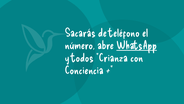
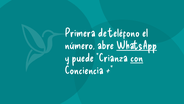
Sacarás: Sacarás -> Primera (80, 33)
todos: todos -> puede (83, 58)
con underline: none -> present (137, 58)
